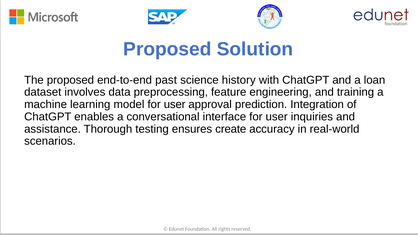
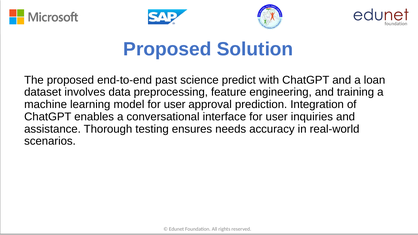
history: history -> predict (239, 80)
create: create -> needs (231, 129)
